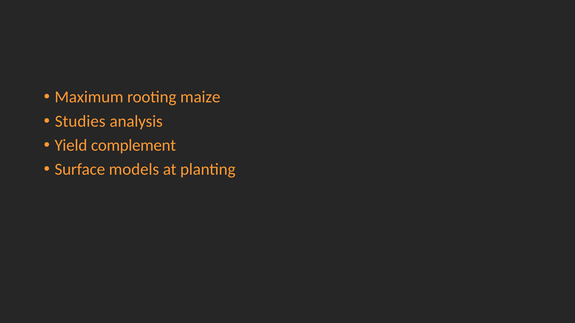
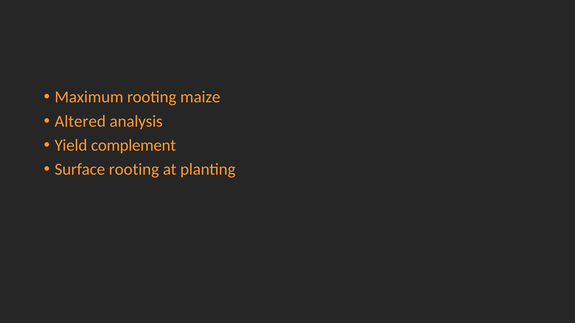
Studies: Studies -> Altered (80, 121)
Surface models: models -> rooting (134, 170)
